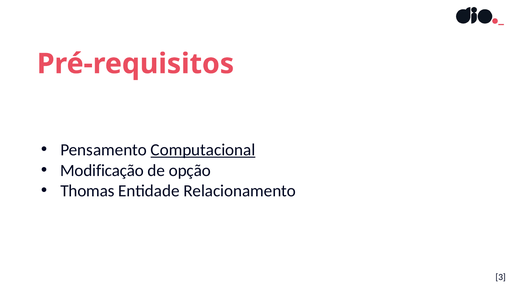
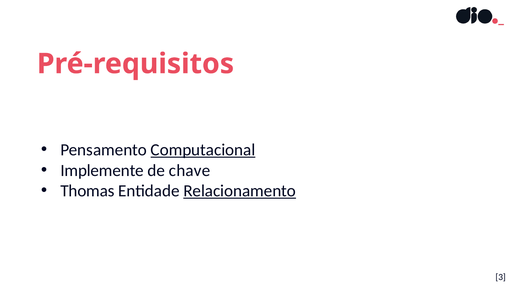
Modificação: Modificação -> Implemente (102, 171)
opção: opção -> chave (190, 171)
Relacionamento underline: none -> present (240, 191)
